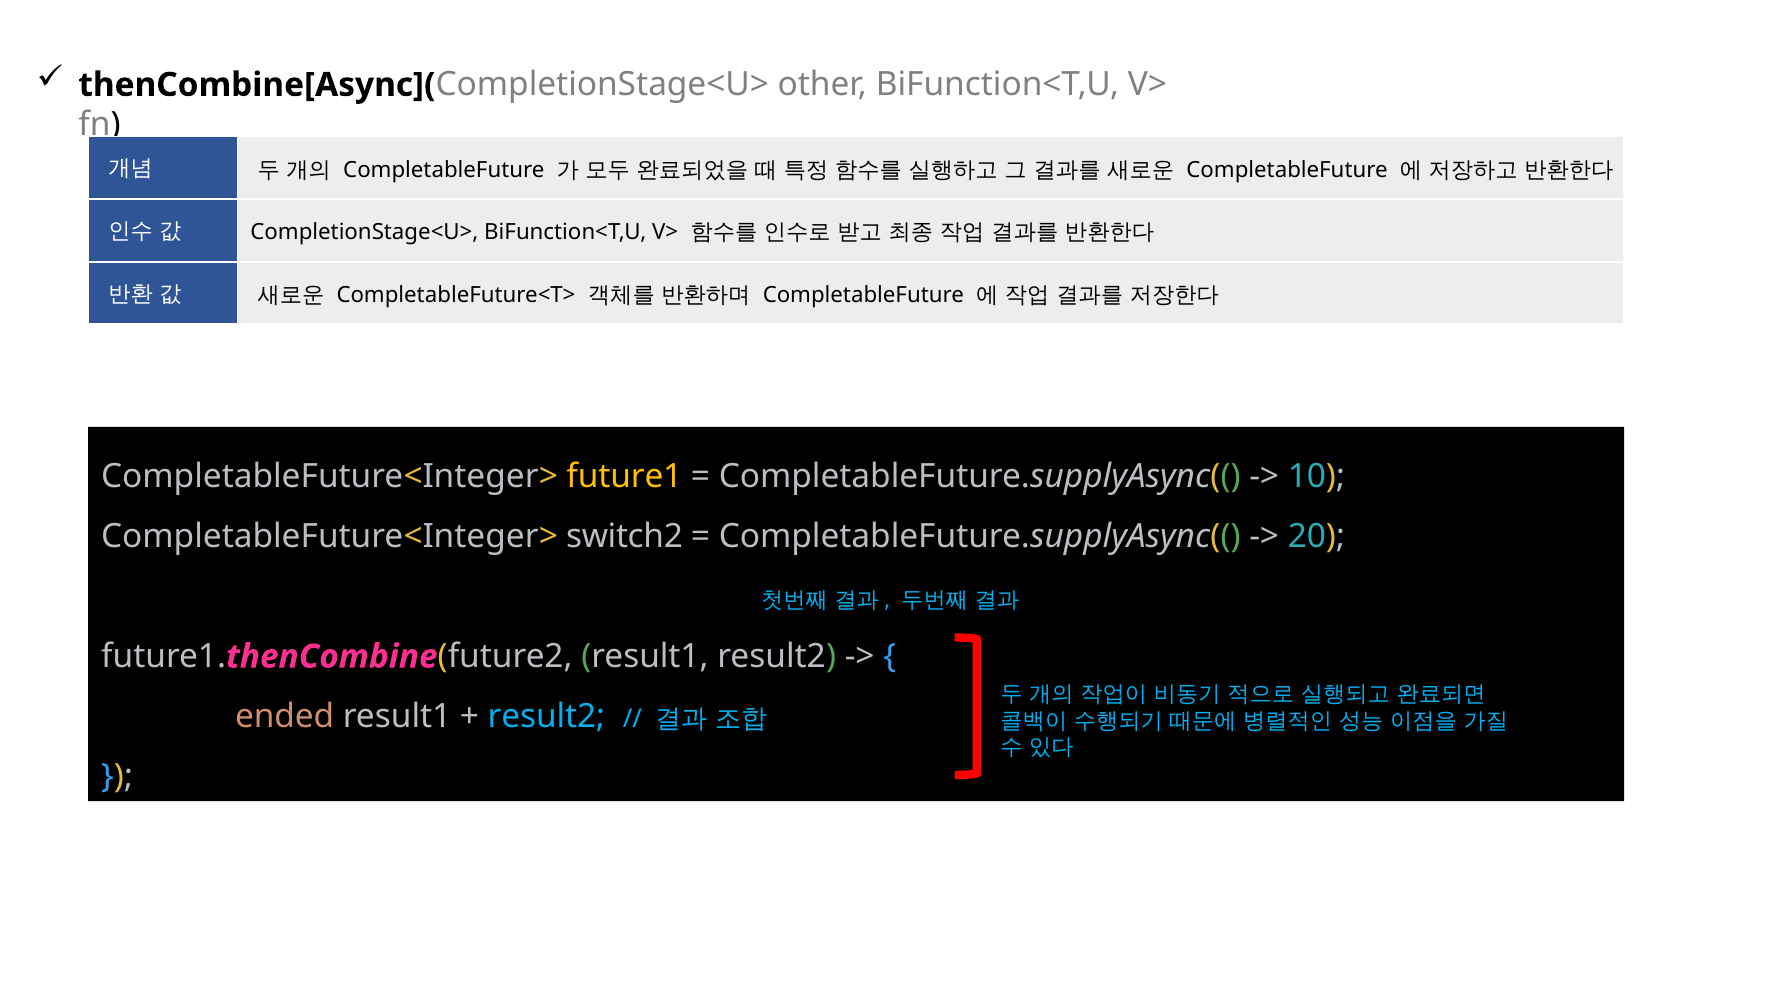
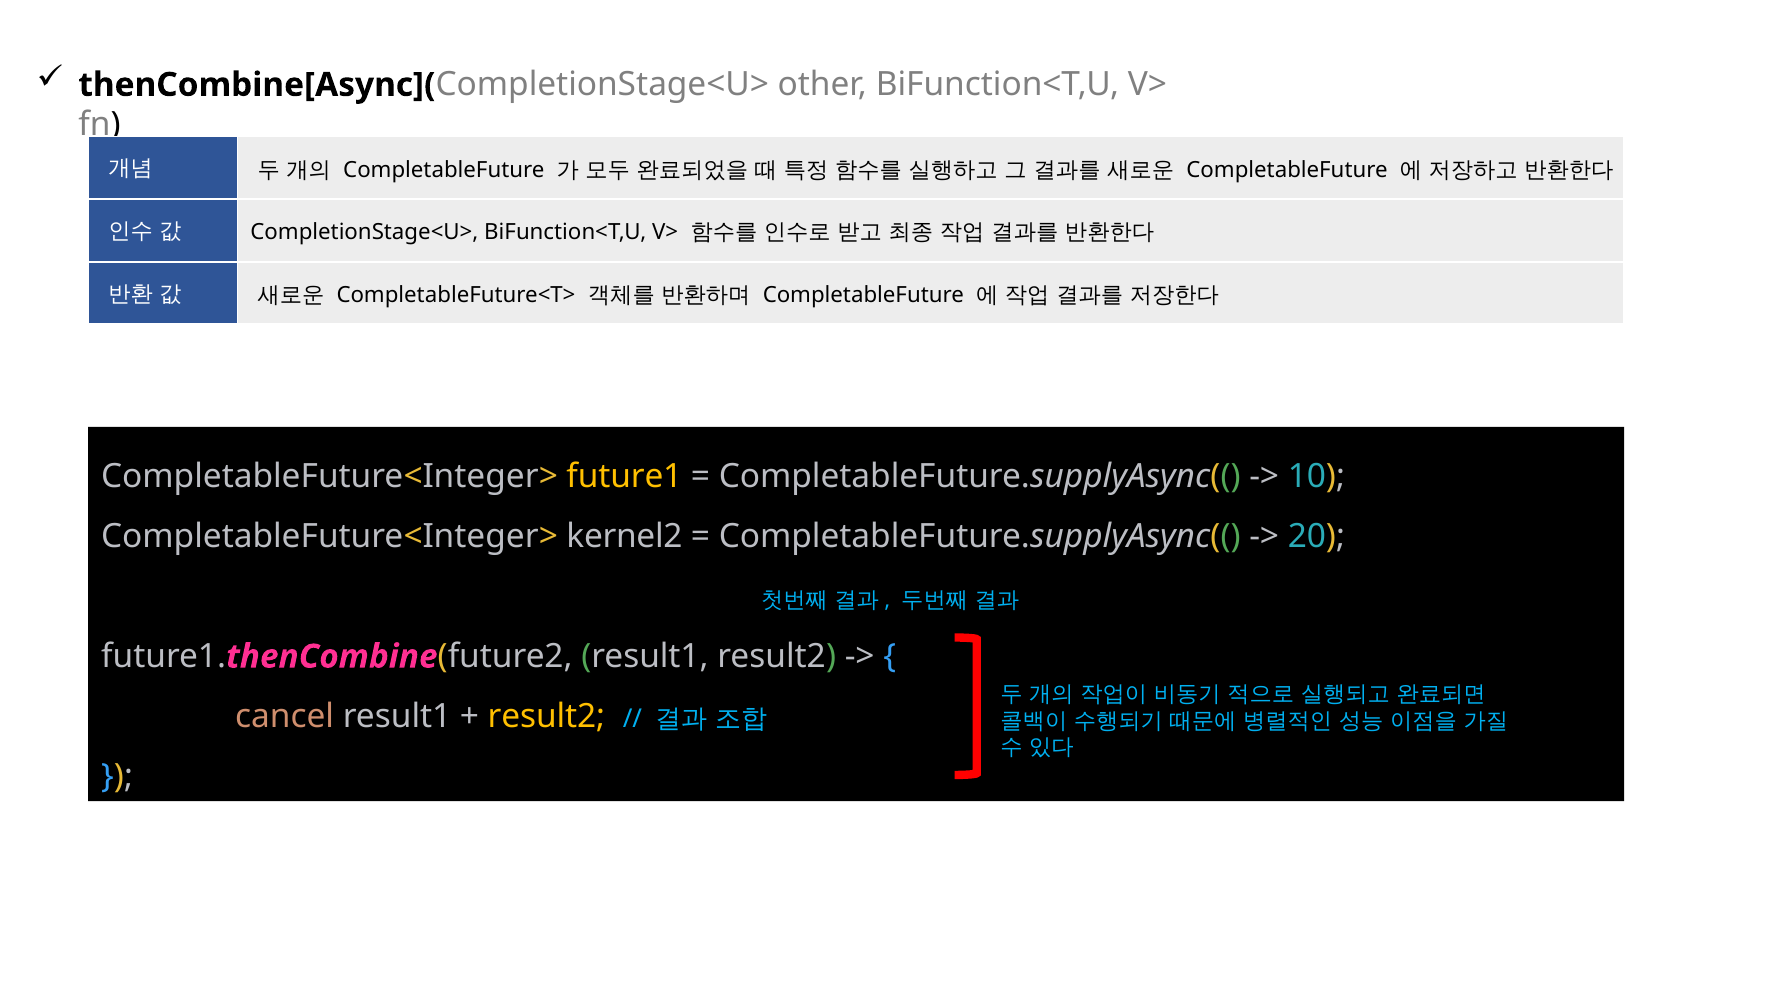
switch2: switch2 -> kernel2 (624, 536)
ended: ended -> cancel (285, 717)
result2 colour: light blue -> yellow (546, 717)
